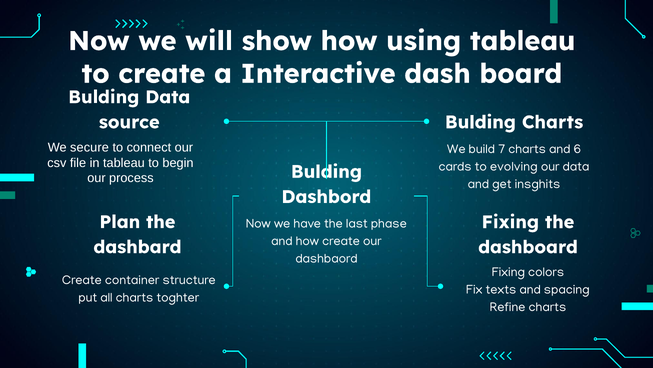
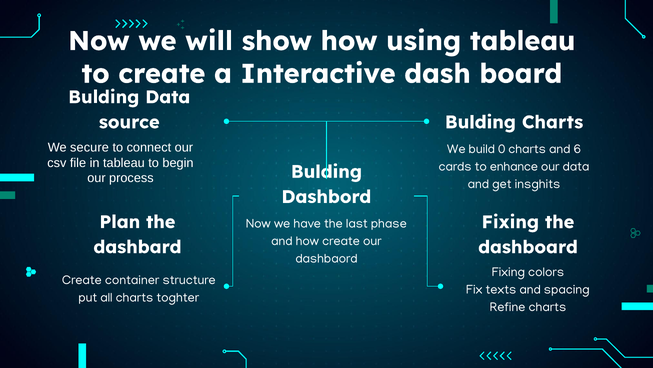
7: 7 -> 0 (502, 149)
evolving: evolving -> enhance (514, 166)
